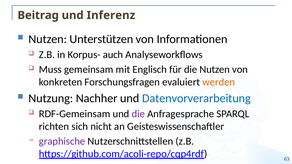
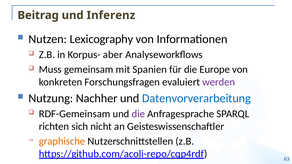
Unterstützen: Unterstützen -> Lexicography (101, 39)
auch: auch -> aber (113, 55)
Englisch: Englisch -> Spanien (150, 70)
die Nutzen: Nutzen -> Europe (215, 70)
werden colour: orange -> purple (219, 82)
graphische colour: purple -> orange (62, 141)
